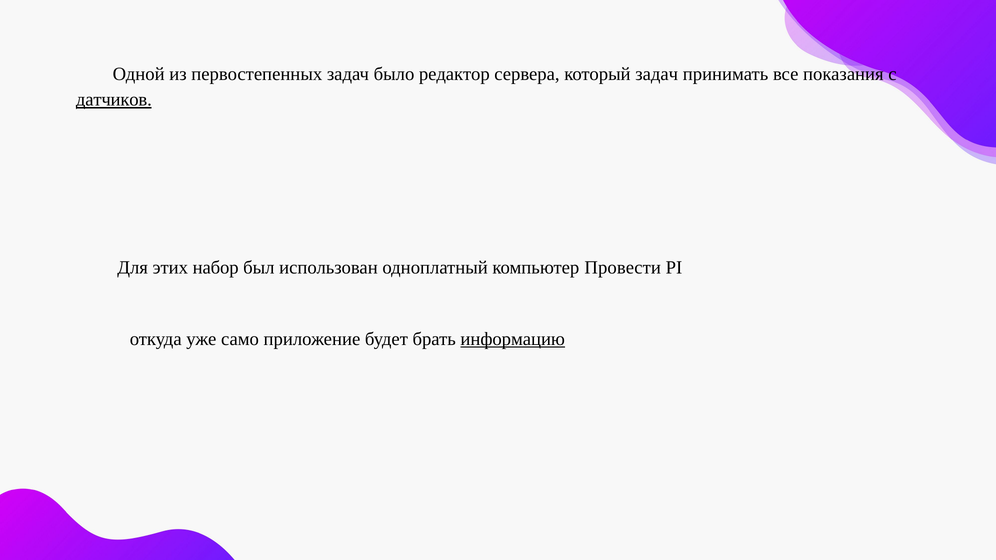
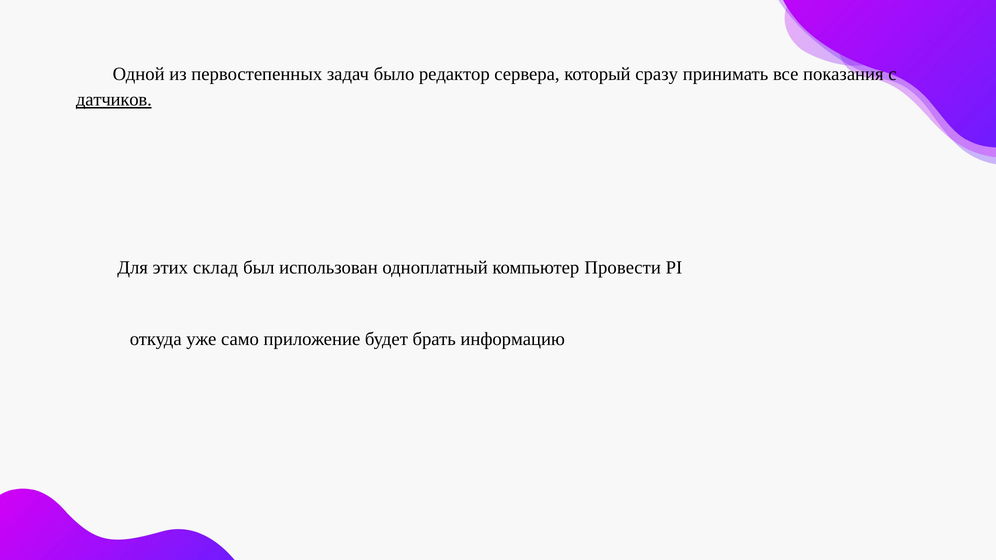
который задач: задач -> сразу (657, 74)
набор: набор -> склад (215, 268)
информацию underline: present -> none (513, 339)
